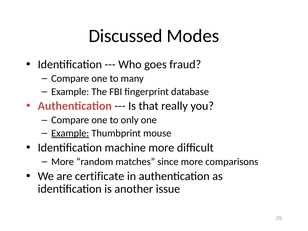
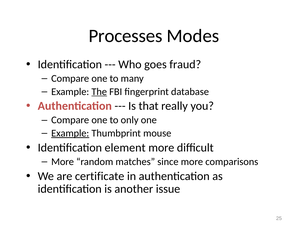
Discussed: Discussed -> Processes (126, 36)
The underline: none -> present (99, 92)
machine: machine -> element (125, 148)
